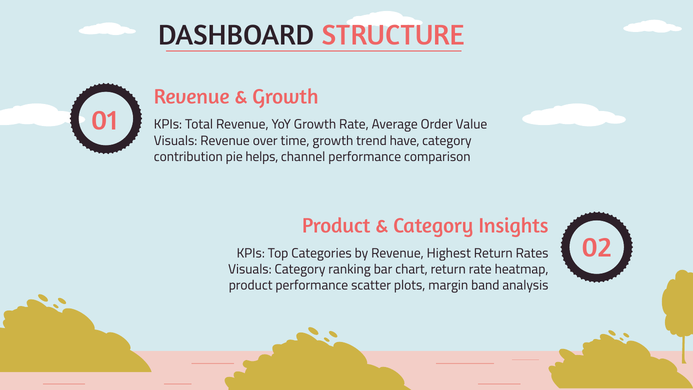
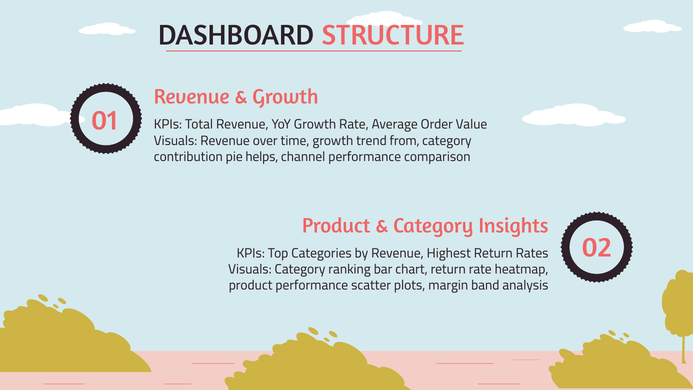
have: have -> from (405, 141)
